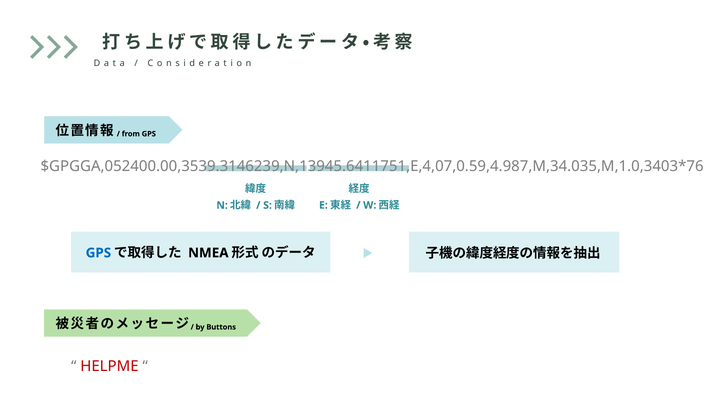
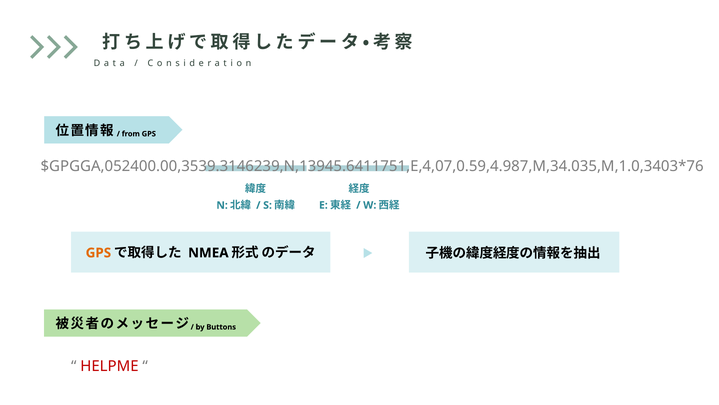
GPS colour: blue -> orange (98, 253)
